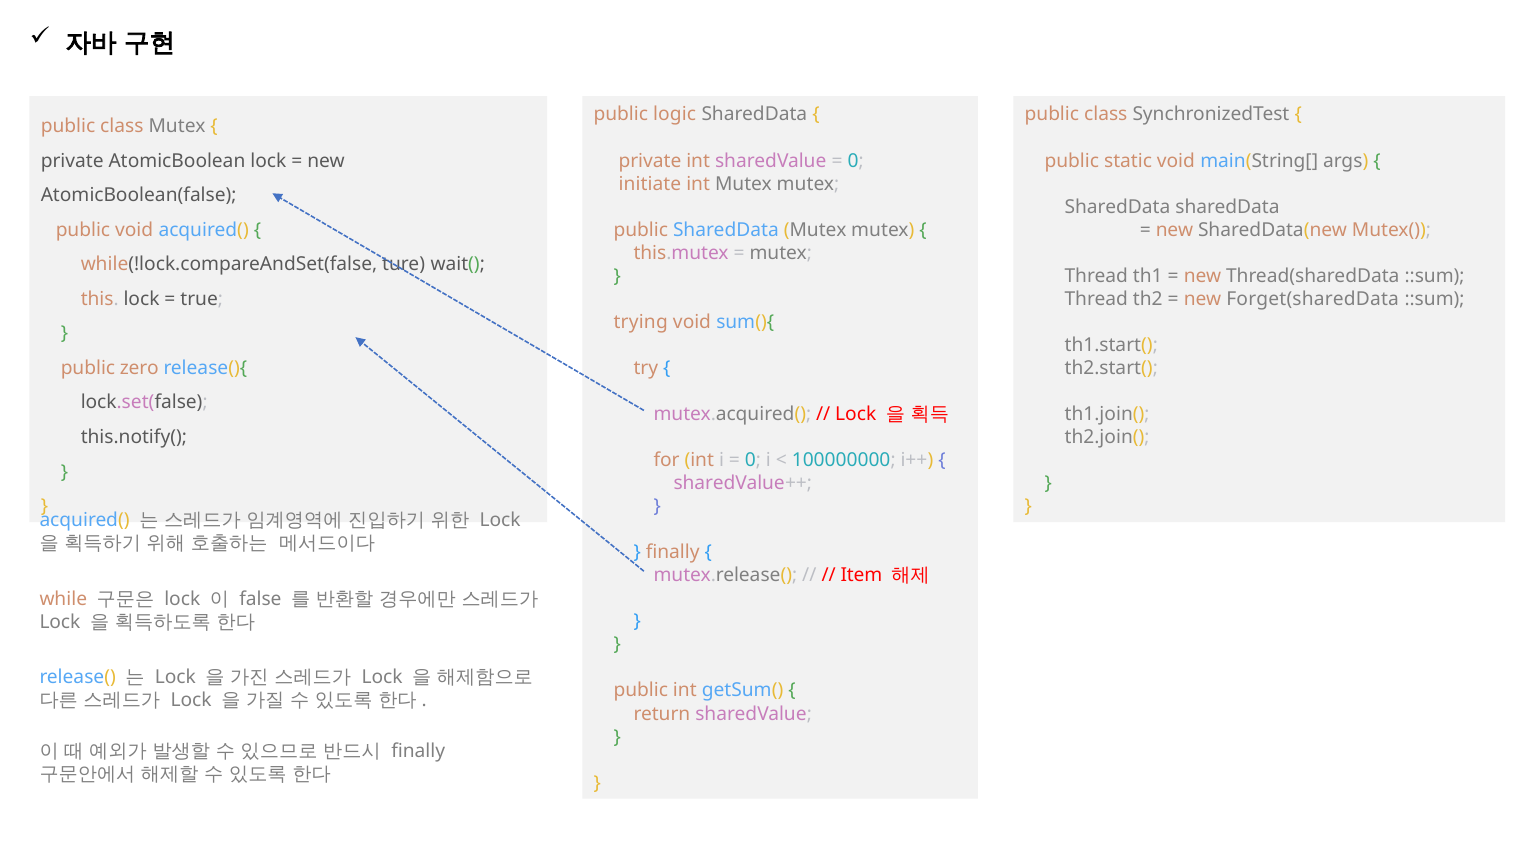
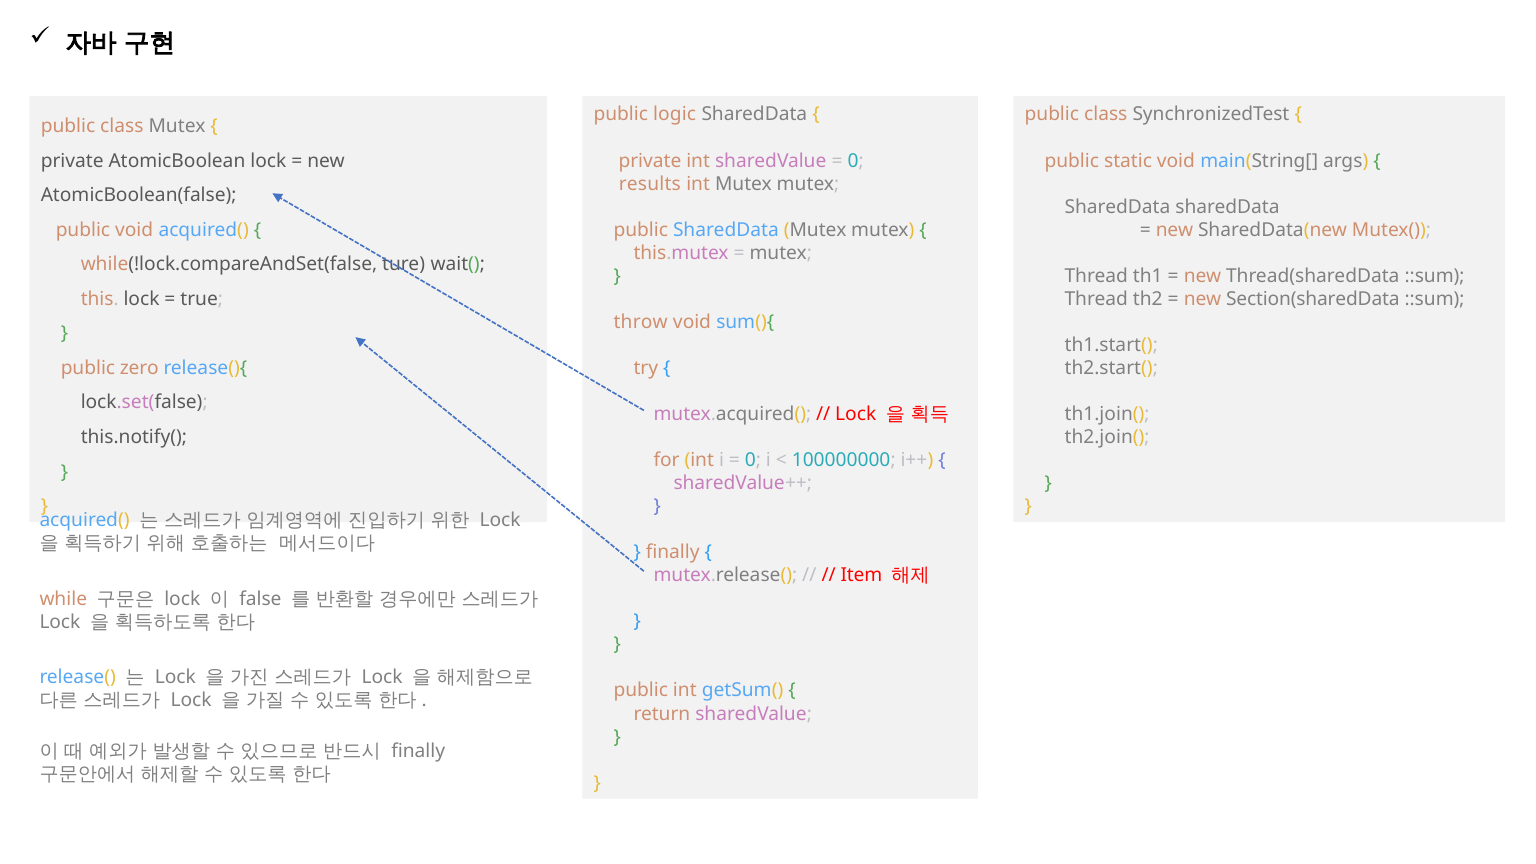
initiate: initiate -> results (650, 184)
Forget(sharedData: Forget(sharedData -> Section(sharedData (1313, 299)
trying: trying -> throw (641, 322)
